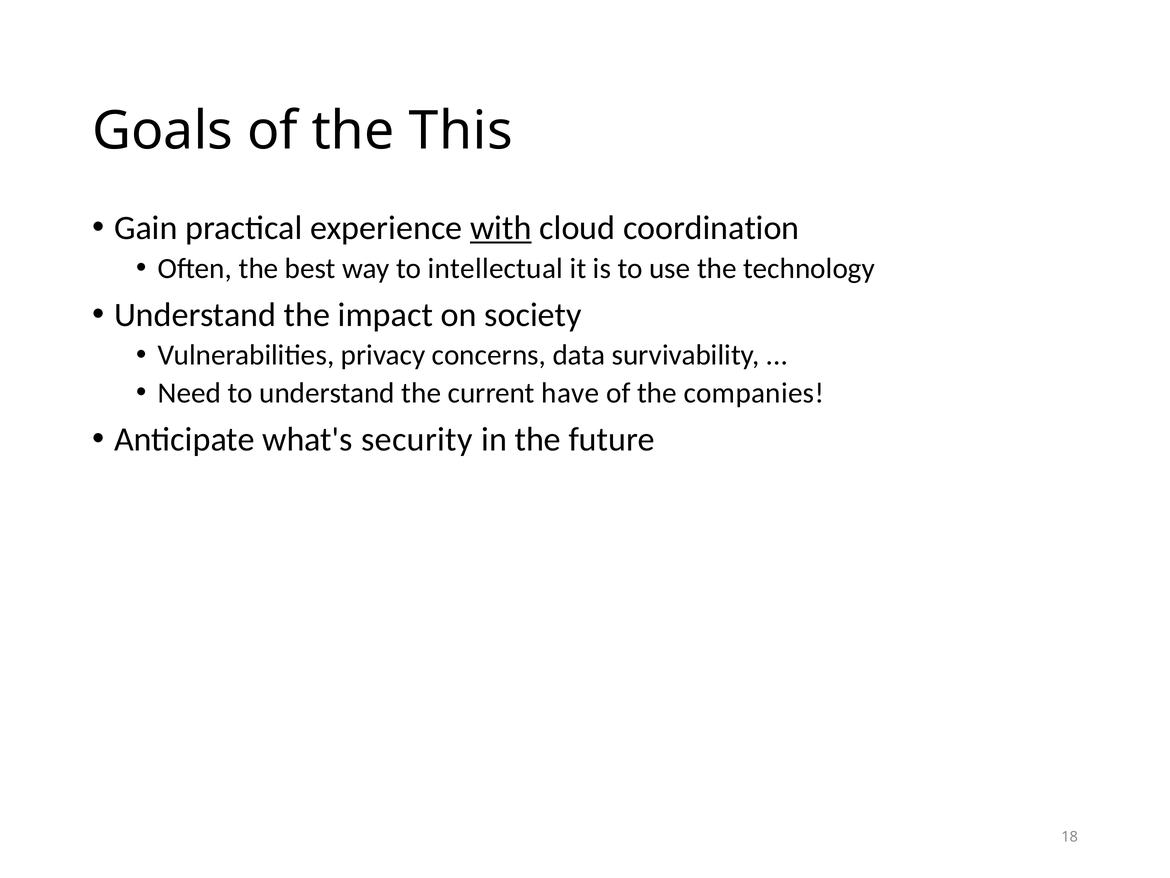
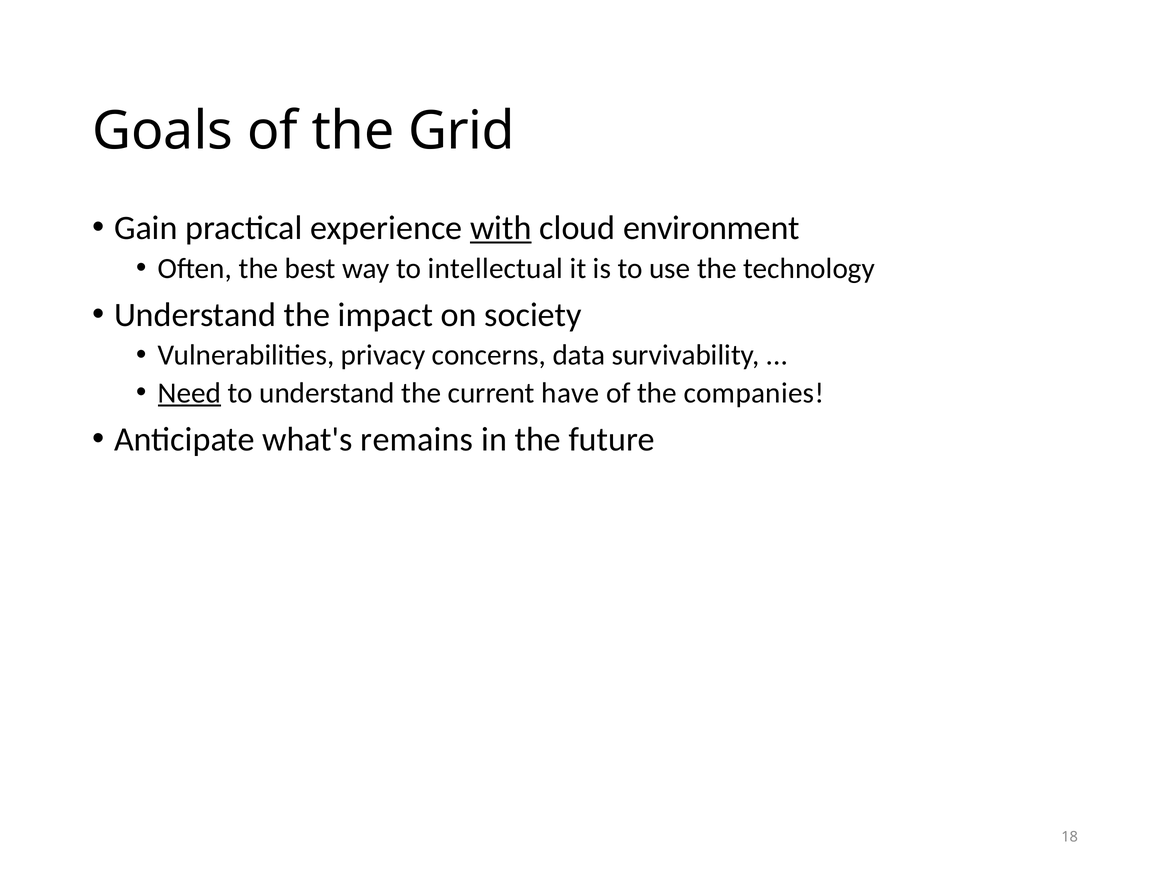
This: This -> Grid (461, 131)
coordination: coordination -> environment (711, 228)
Need underline: none -> present (190, 393)
security: security -> remains (417, 439)
